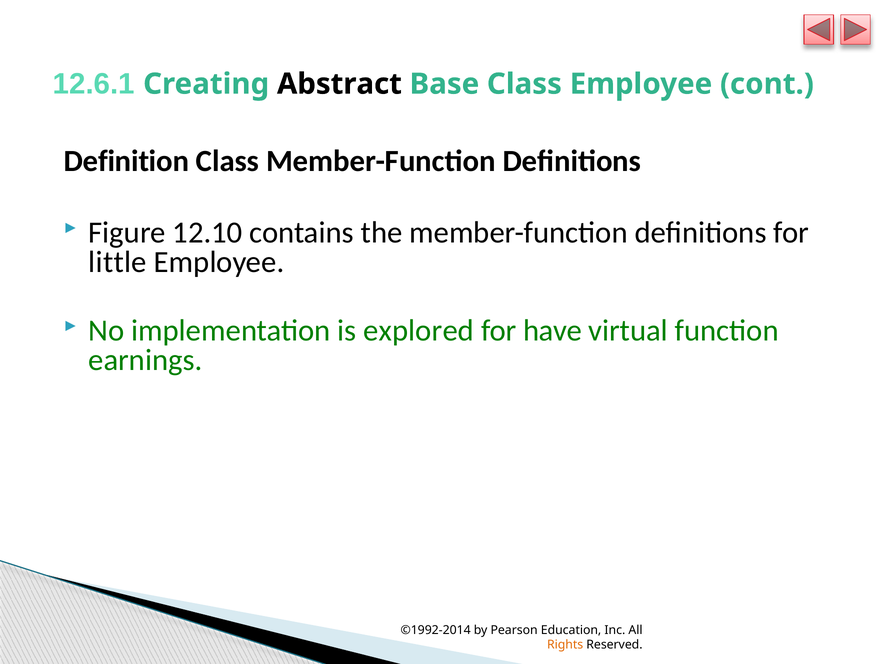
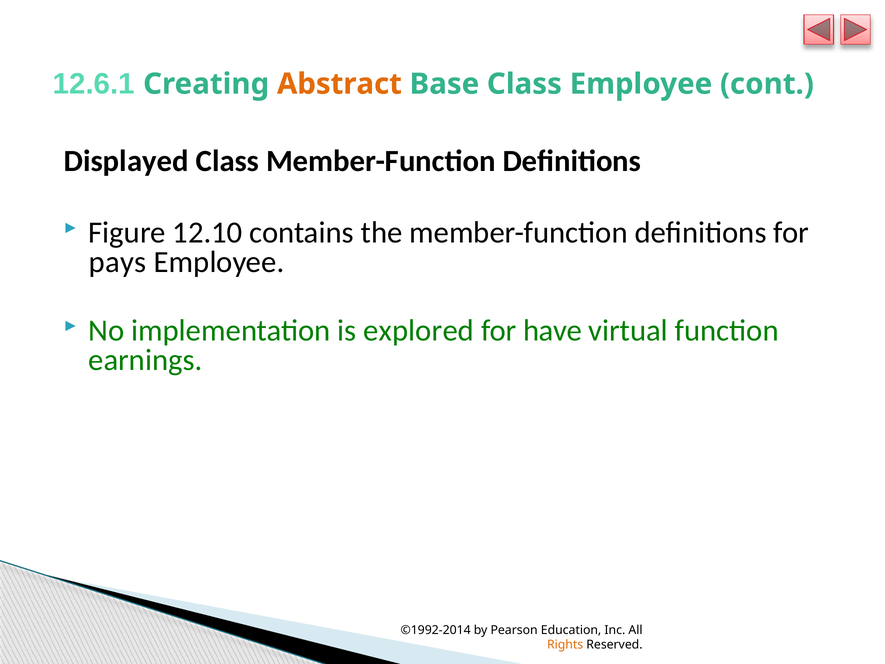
Abstract colour: black -> orange (339, 84)
Definition: Definition -> Displayed (126, 161)
little: little -> pays (118, 262)
